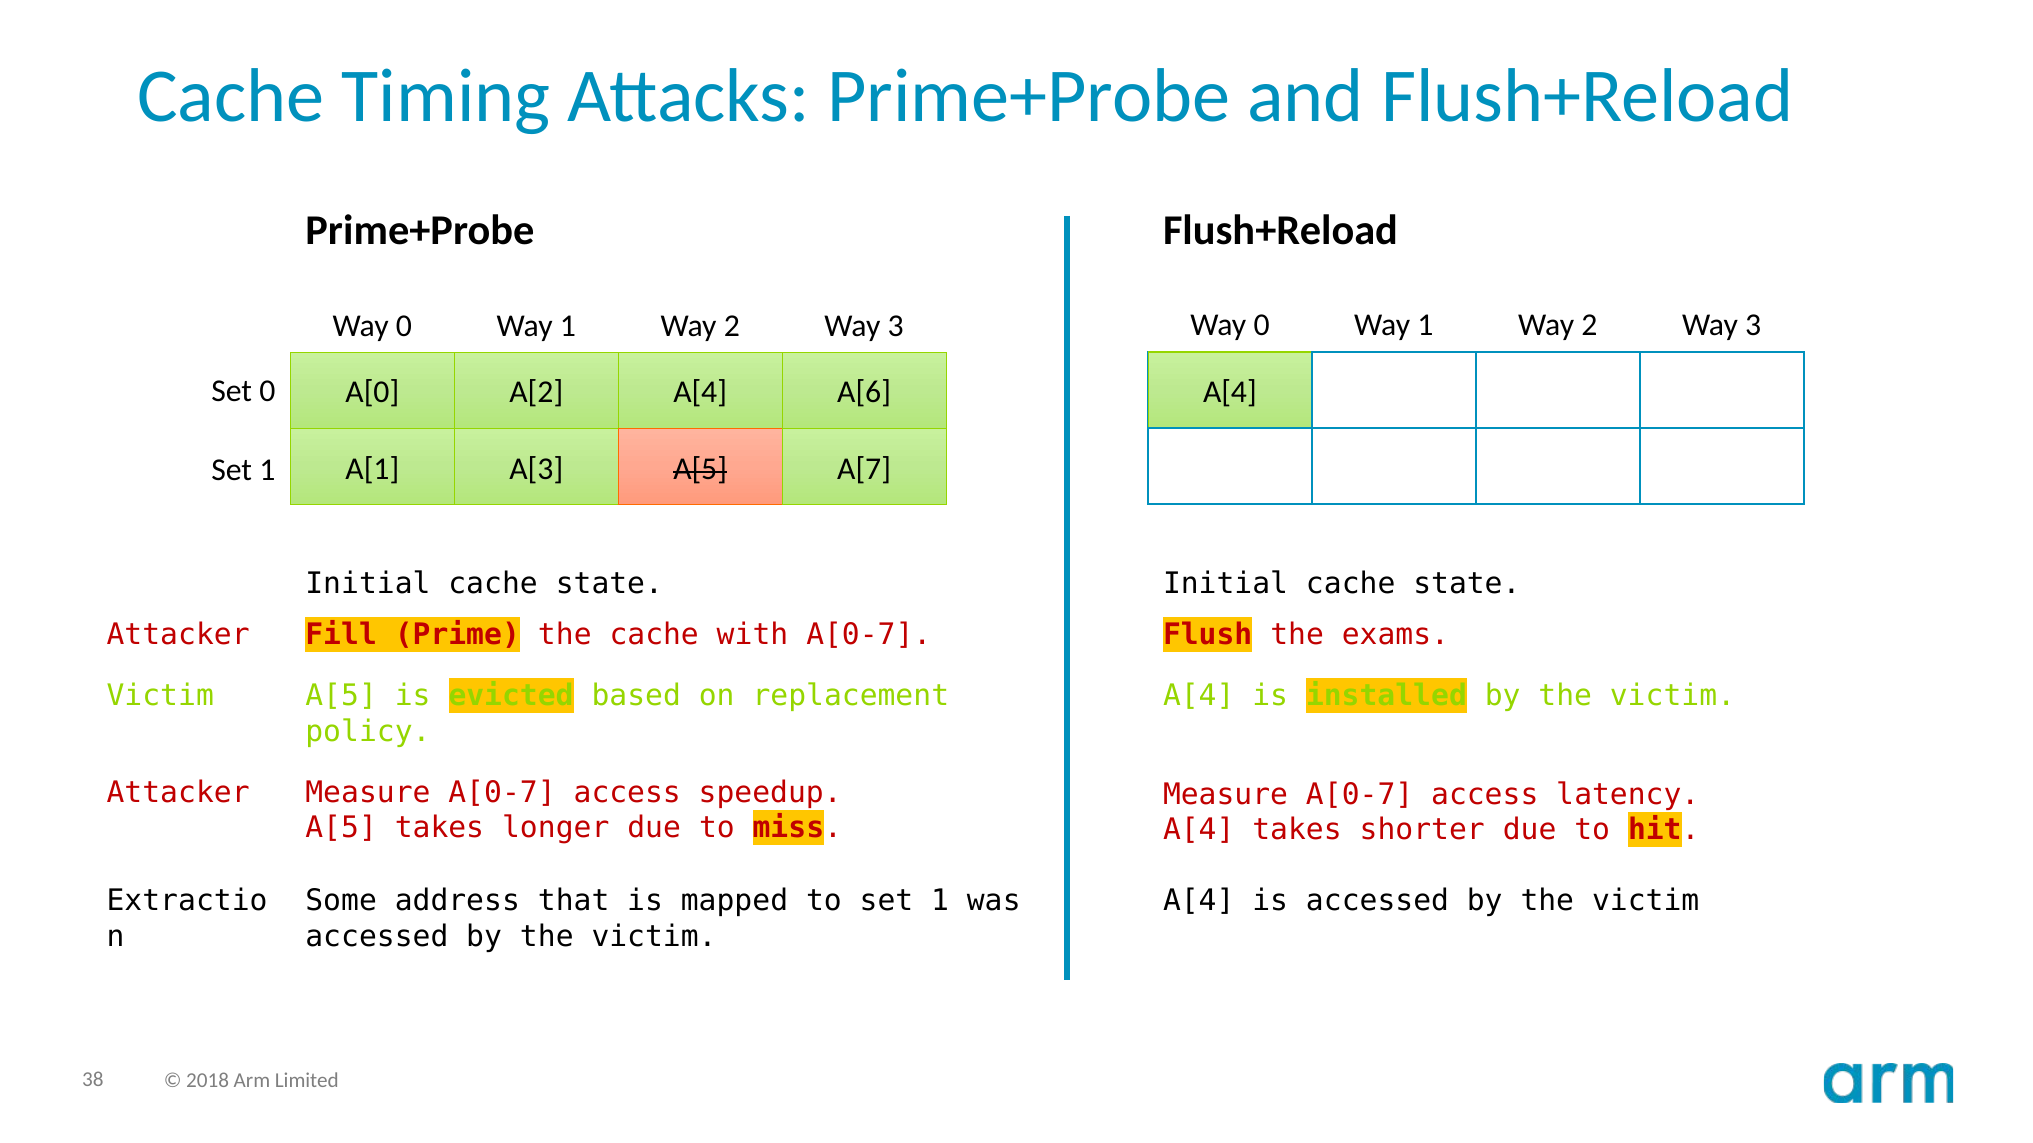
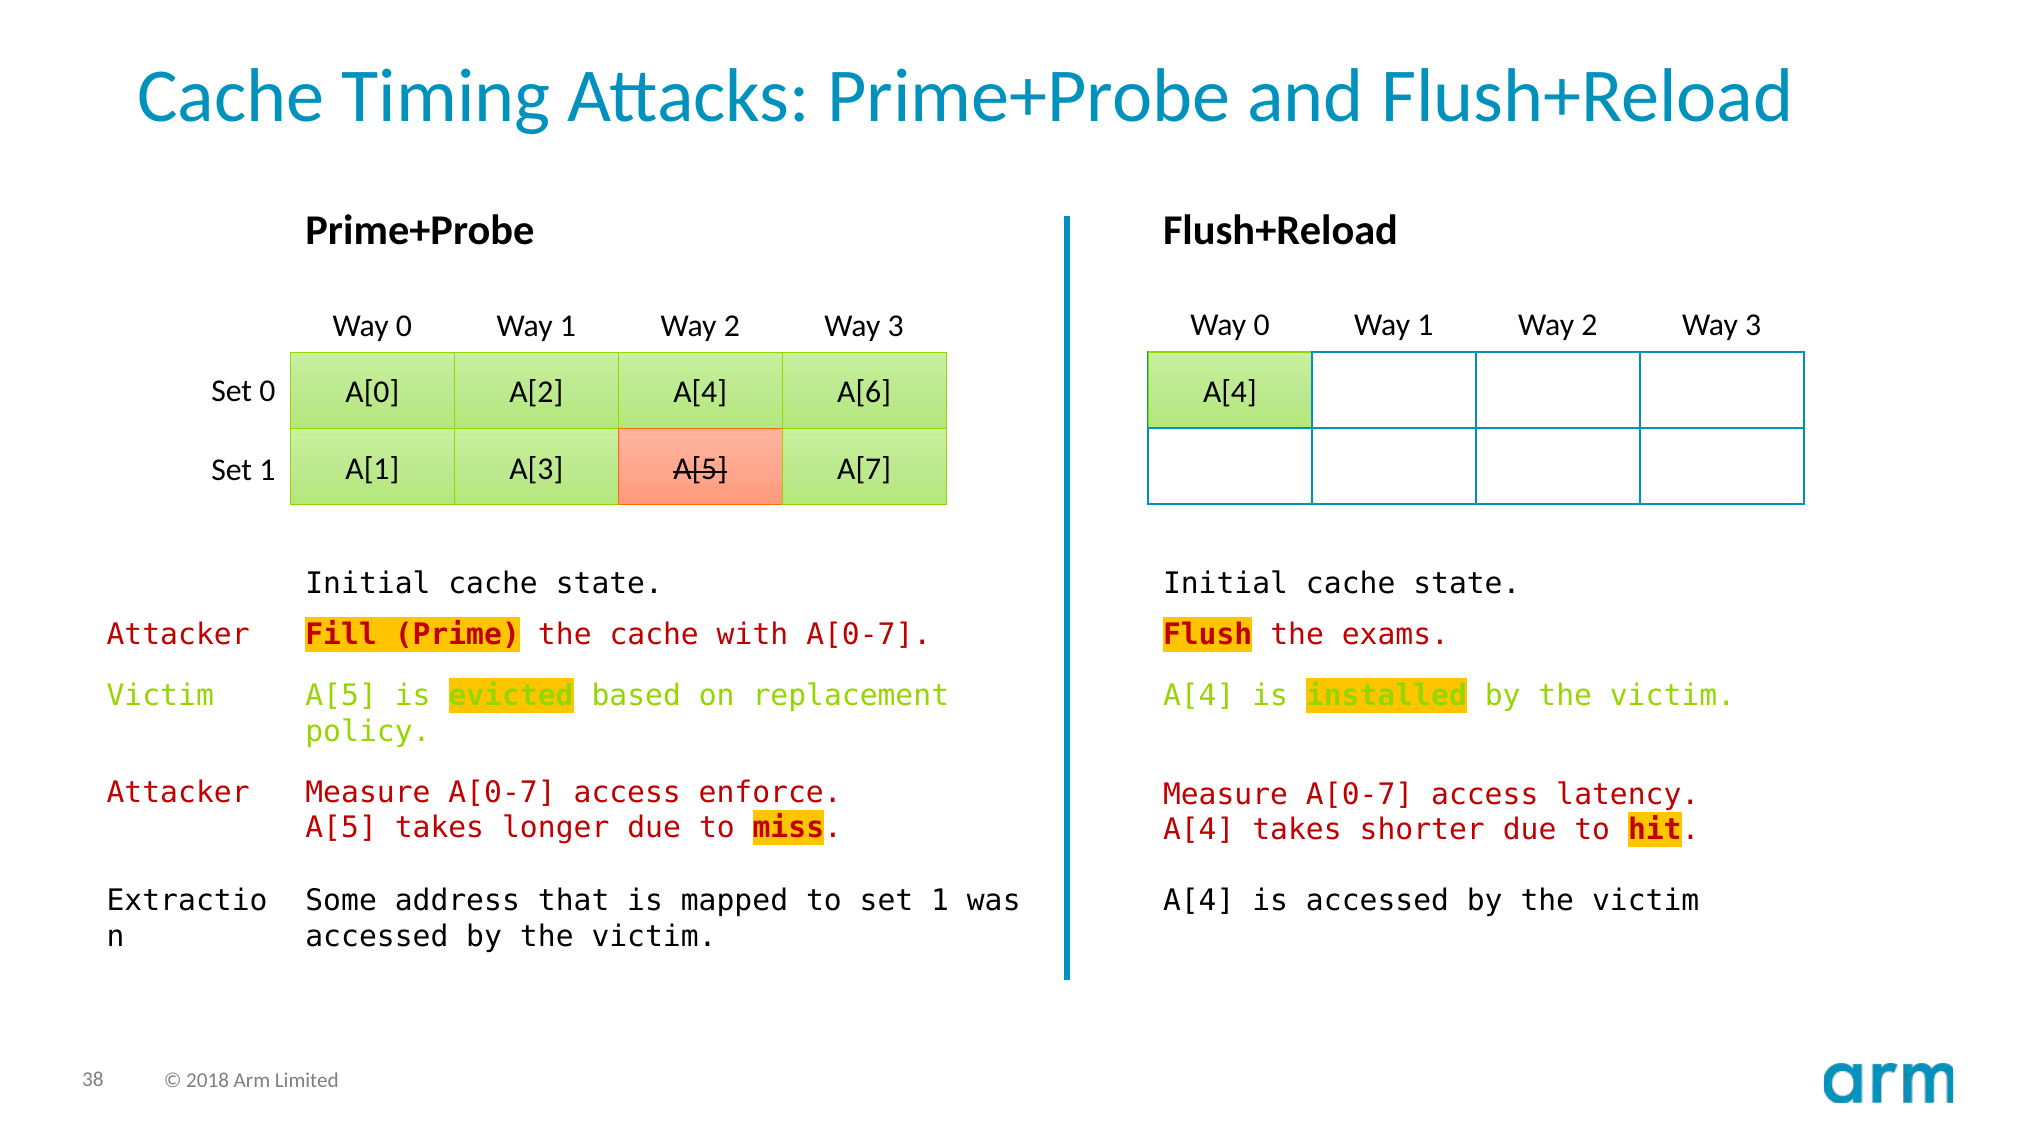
speedup: speedup -> enforce (770, 793)
